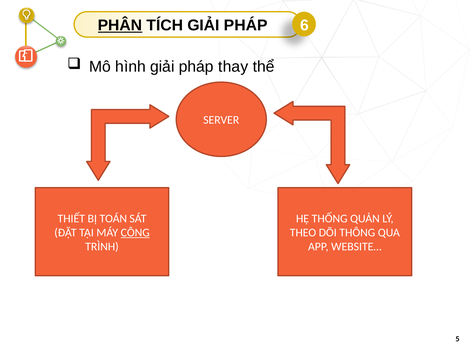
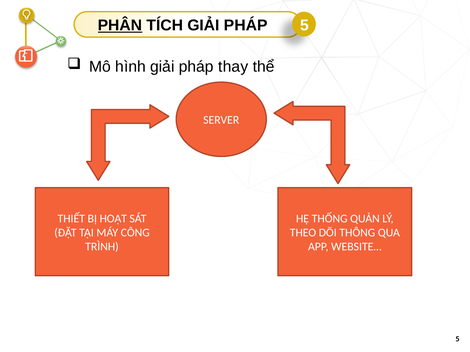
PHÁP 6: 6 -> 5 (305, 25)
TOÁN: TOÁN -> HOẠT (113, 219)
CÔNG underline: present -> none (135, 233)
